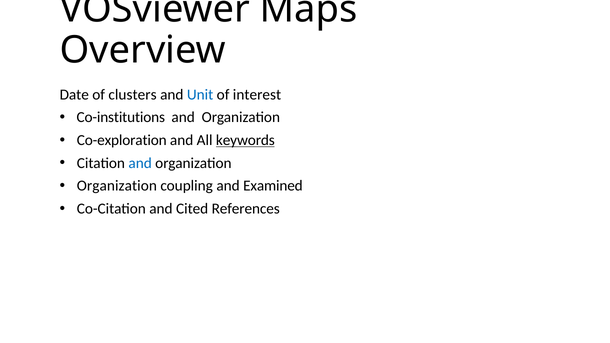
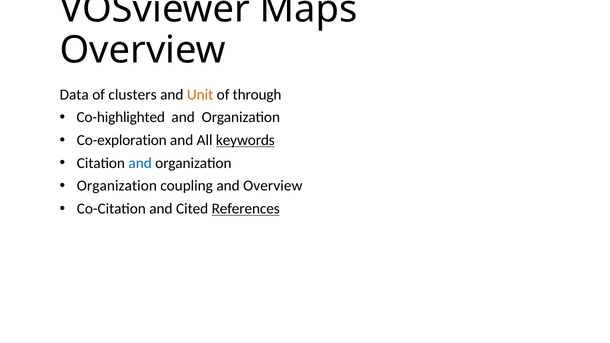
Date: Date -> Data (74, 95)
Unit colour: blue -> orange (200, 95)
interest: interest -> through (257, 95)
Co-institutions: Co-institutions -> Co-highlighted (121, 117)
and Examined: Examined -> Overview (273, 186)
References underline: none -> present (246, 209)
